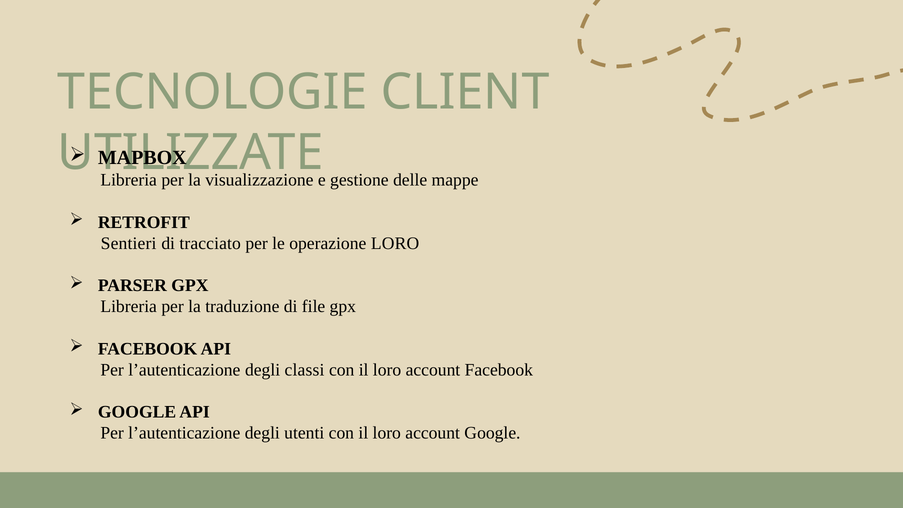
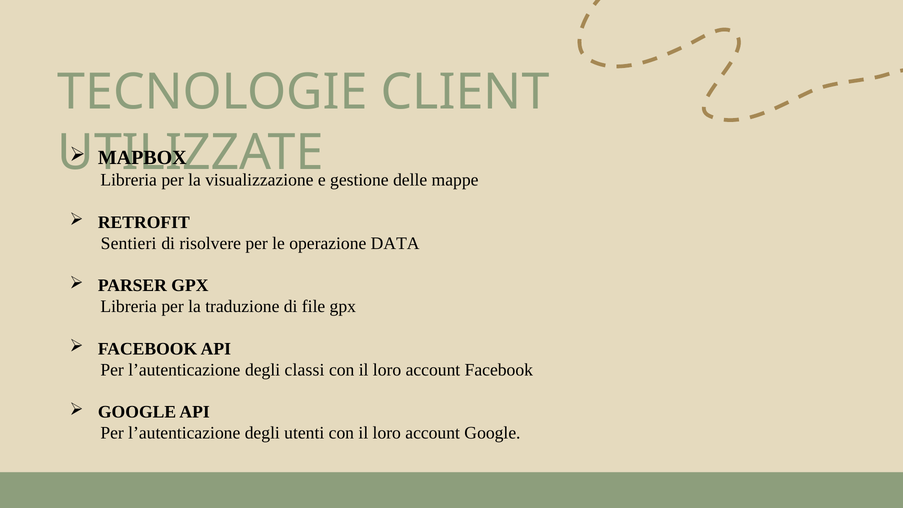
tracciato: tracciato -> risolvere (210, 243)
operazione LORO: LORO -> DATA (395, 243)
